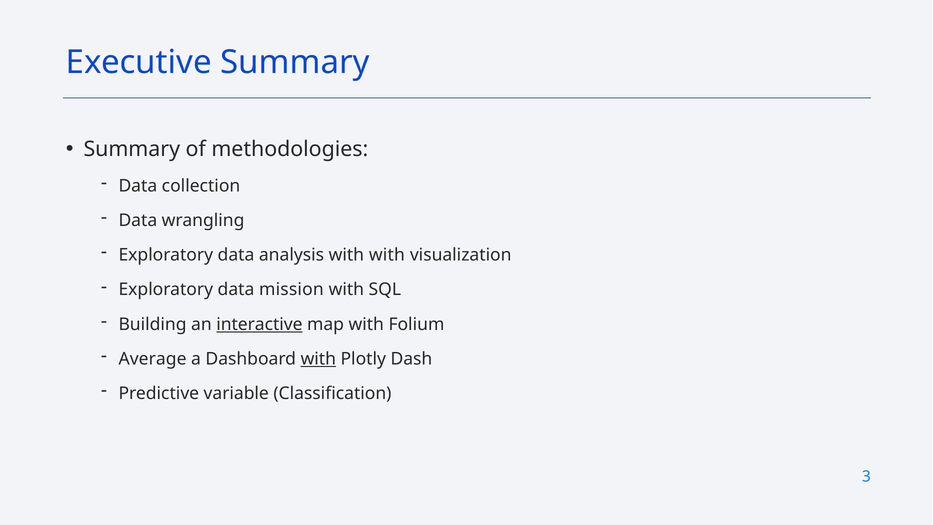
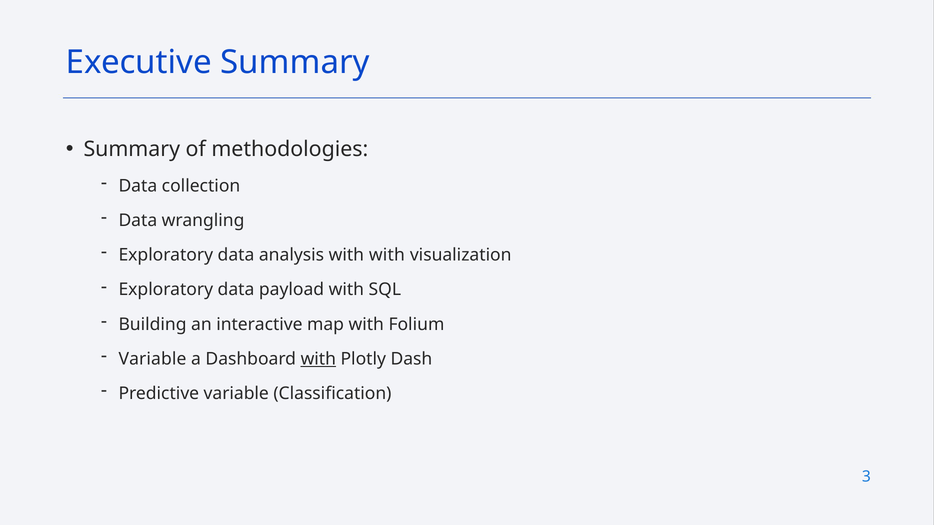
mission: mission -> payload (292, 290)
interactive underline: present -> none (259, 325)
Average: Average -> Variable (152, 359)
